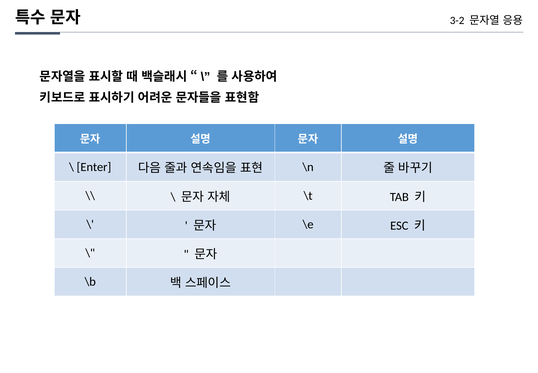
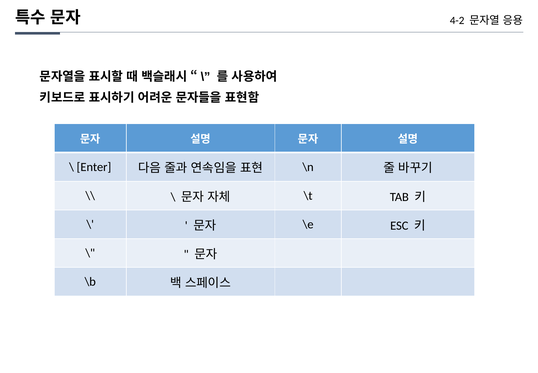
3-2: 3-2 -> 4-2 (457, 20)
